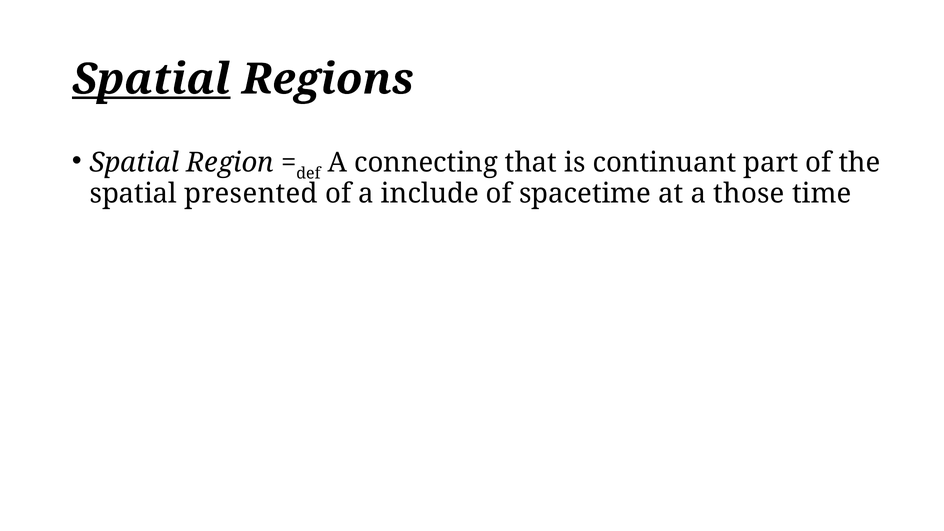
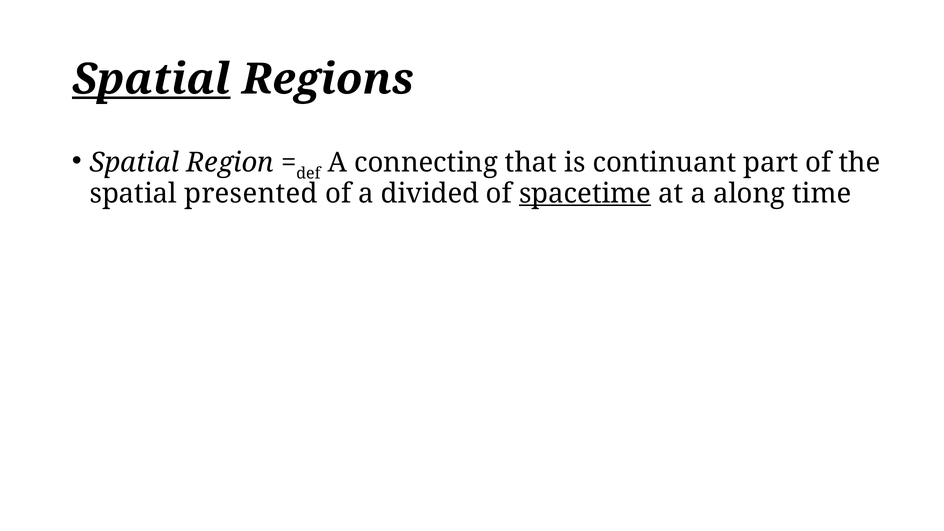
include: include -> divided (430, 193)
spacetime underline: none -> present (585, 193)
those: those -> along (749, 193)
